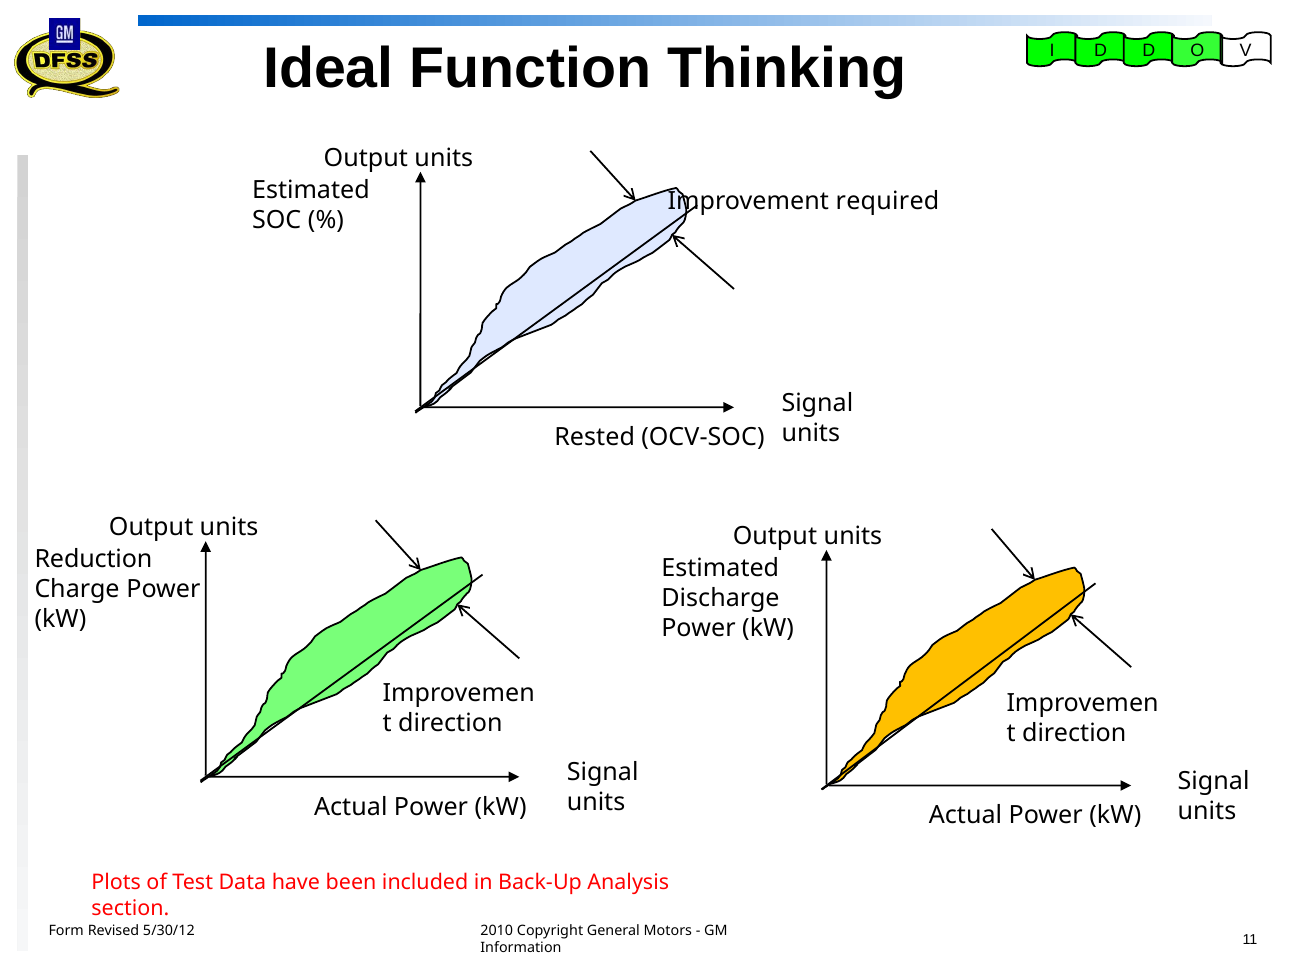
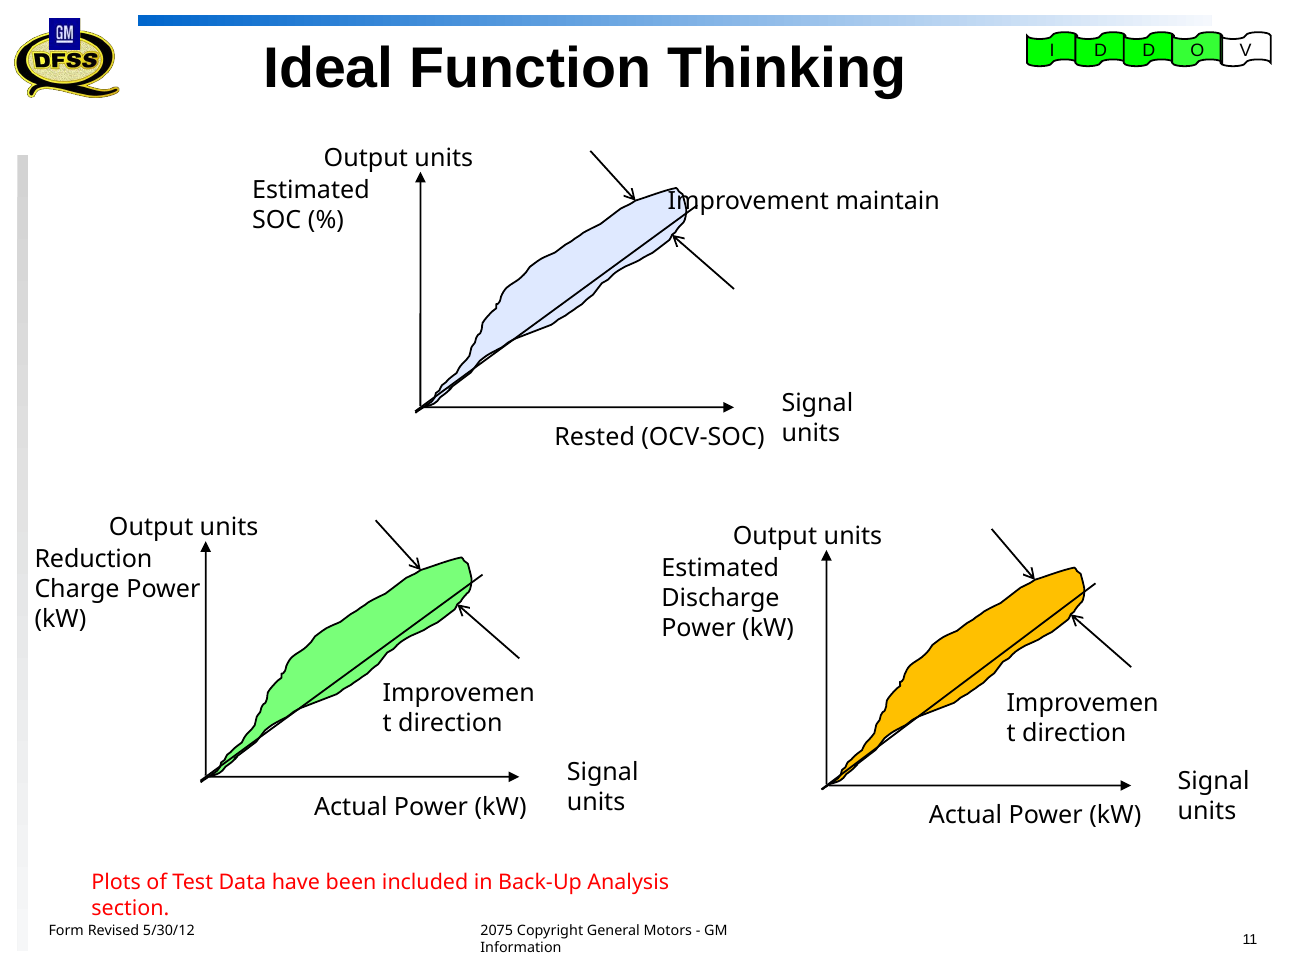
required: required -> maintain (888, 201)
2010: 2010 -> 2075 (497, 931)
